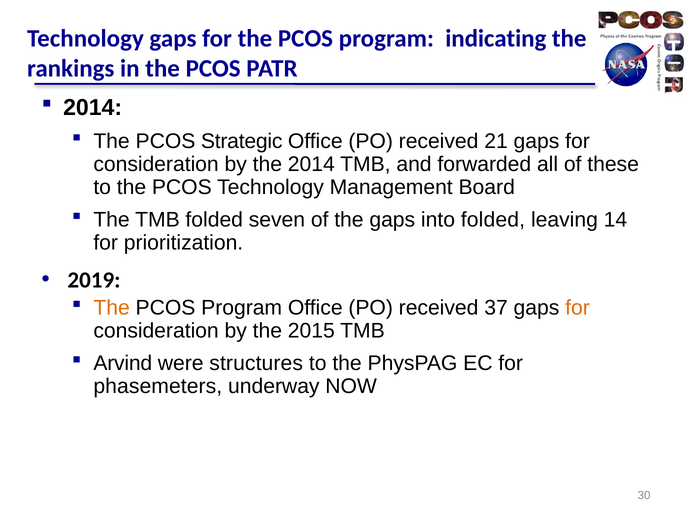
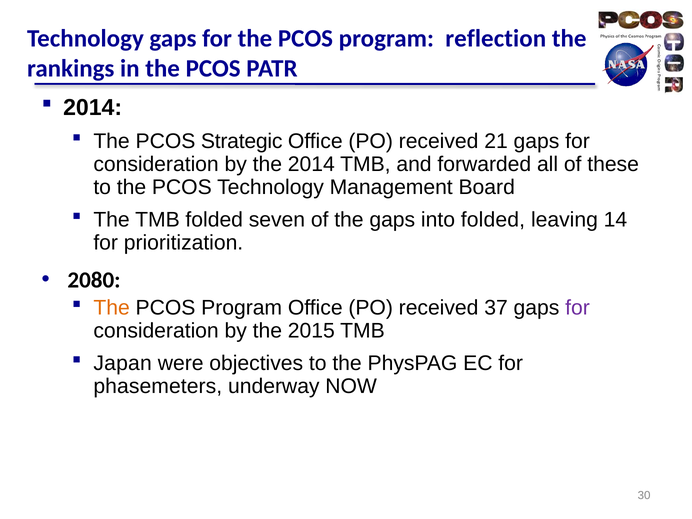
indicating: indicating -> reflection (496, 38)
2019: 2019 -> 2080 (94, 280)
for colour: orange -> purple (577, 308)
Arvind: Arvind -> Japan (123, 363)
structures: structures -> objectives (256, 363)
